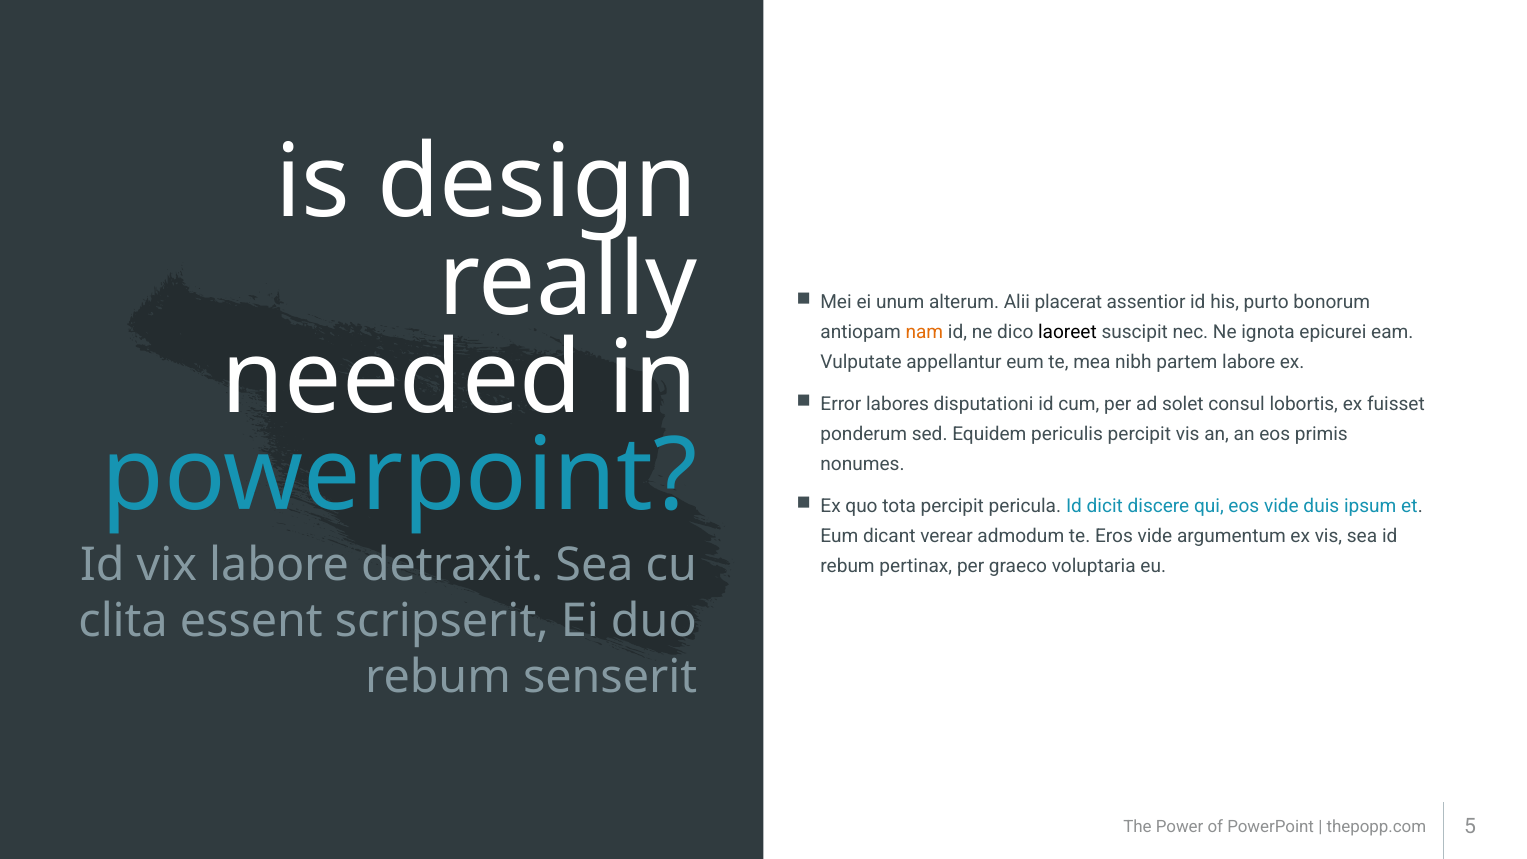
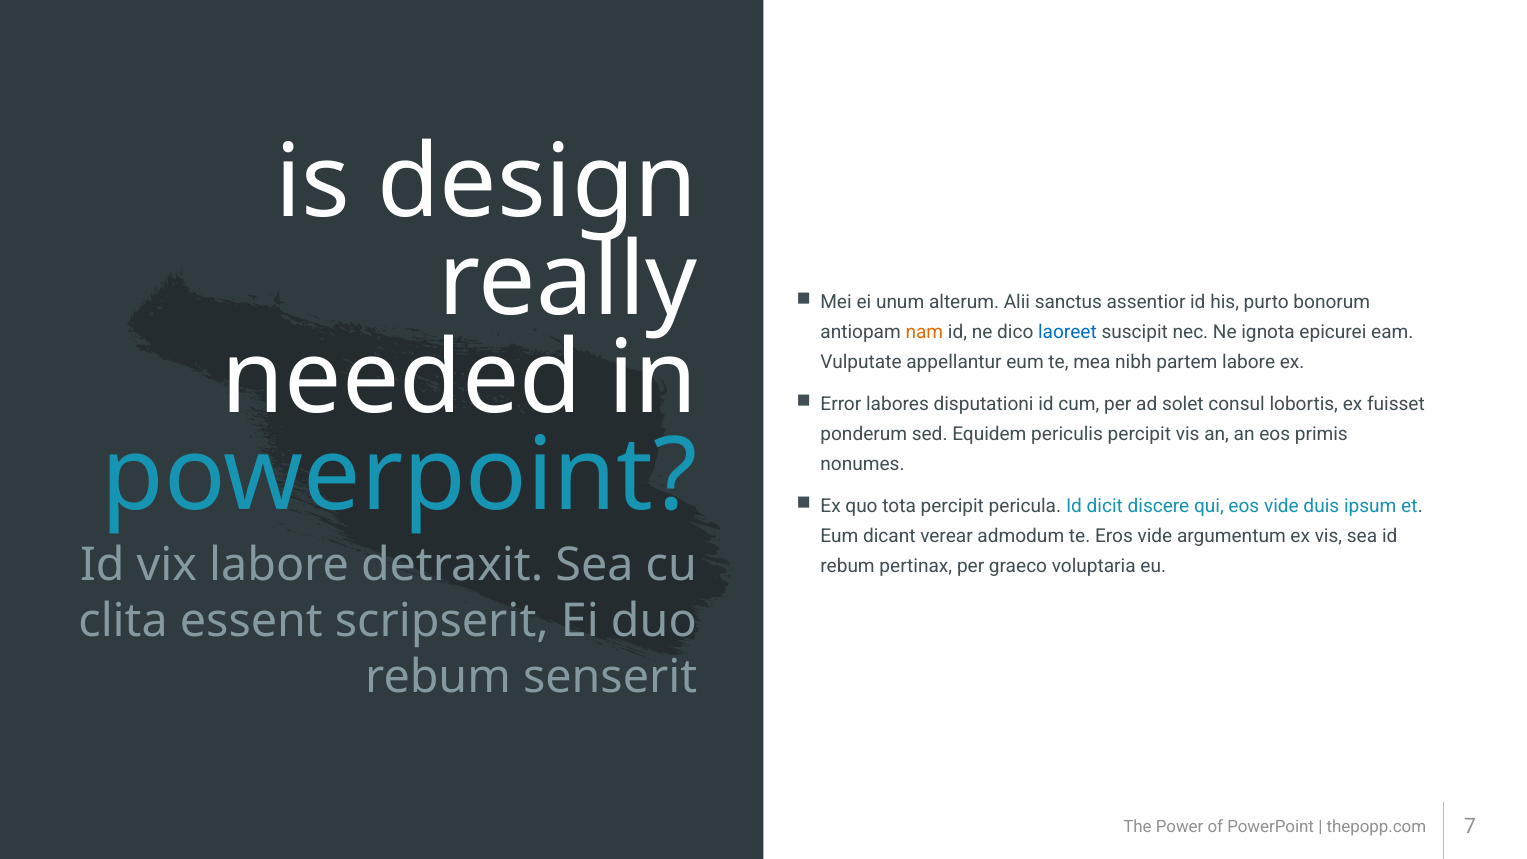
placerat: placerat -> sanctus (1068, 302)
laoreet colour: black -> blue (1067, 332)
5: 5 -> 7 (1470, 827)
